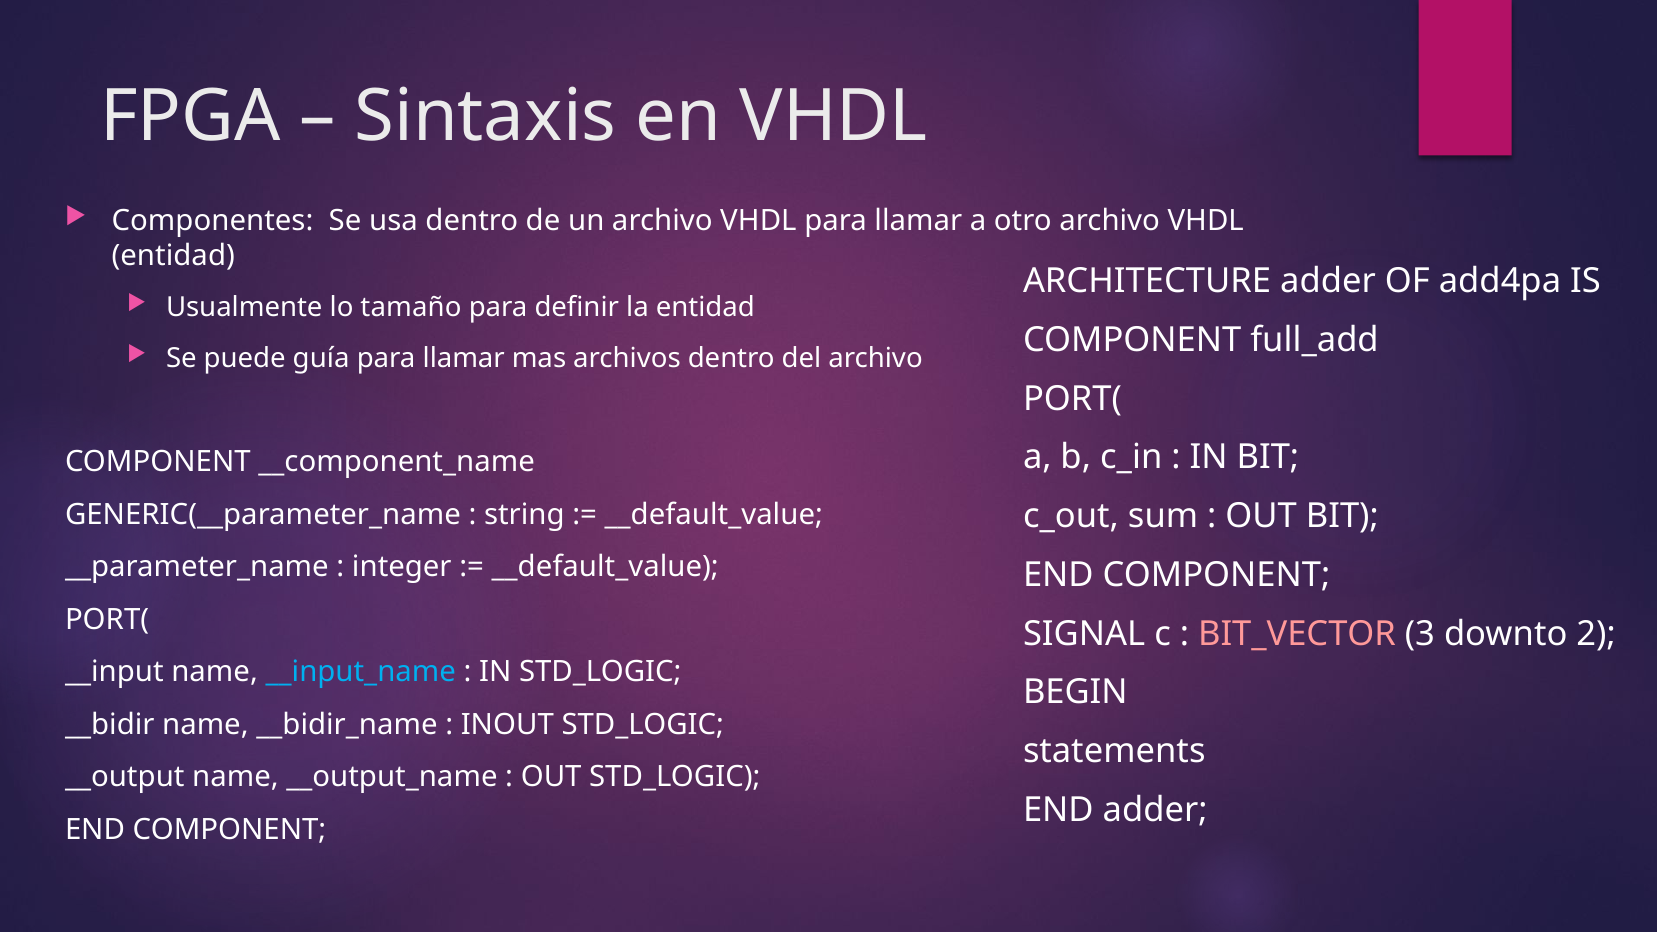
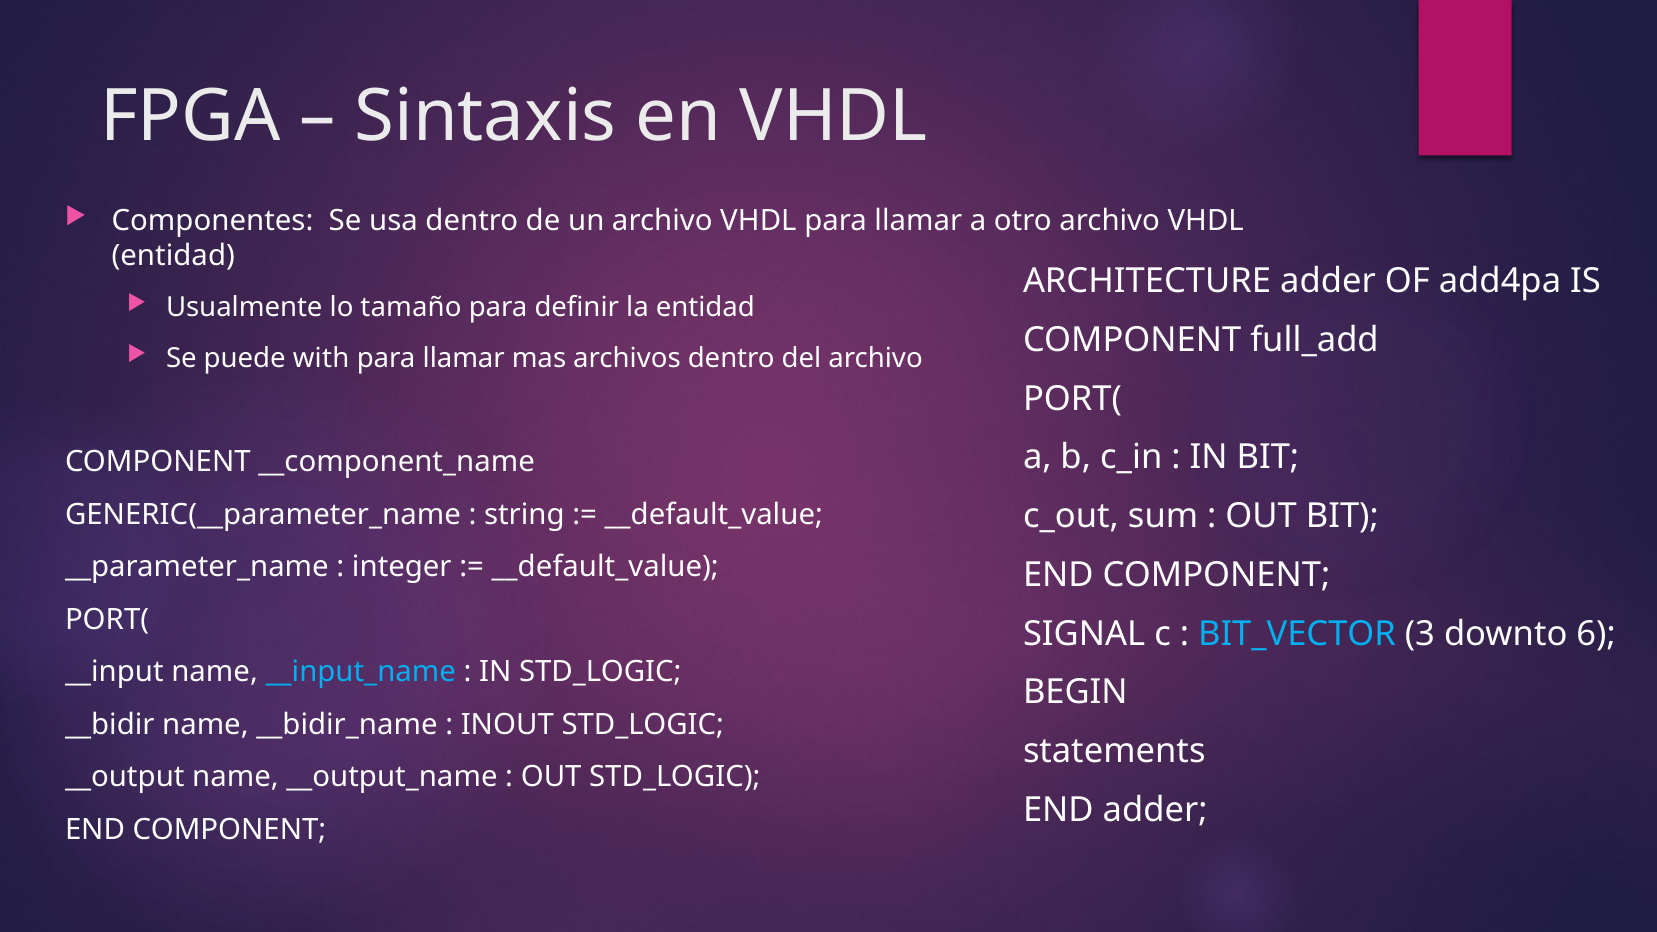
guía: guía -> with (321, 358)
BIT_VECTOR colour: pink -> light blue (1297, 634)
2: 2 -> 6 (1596, 634)
